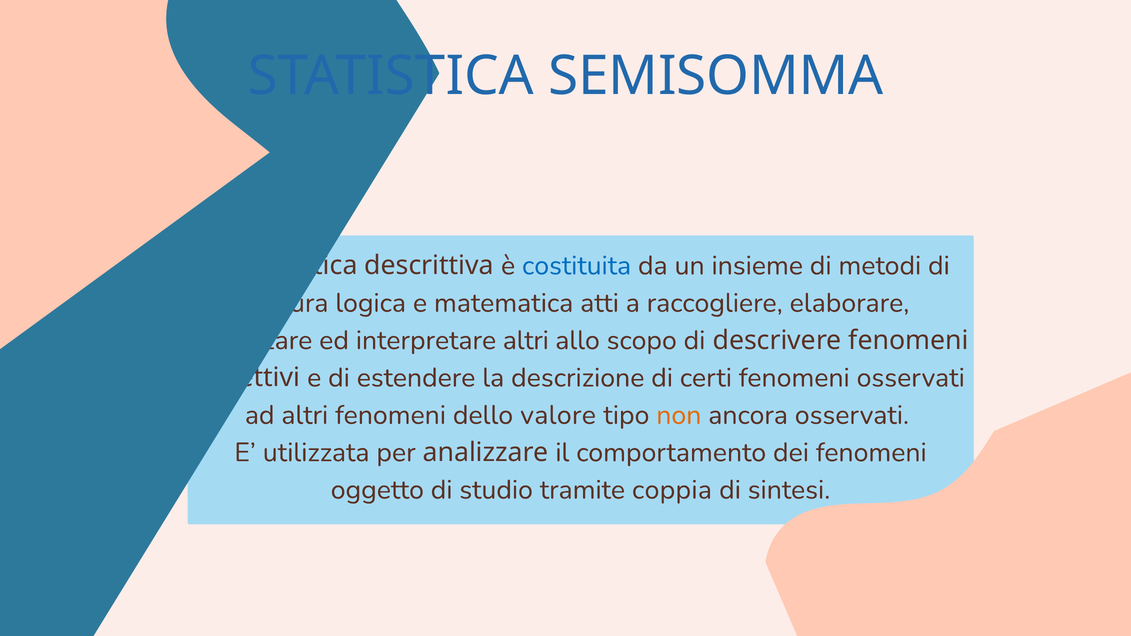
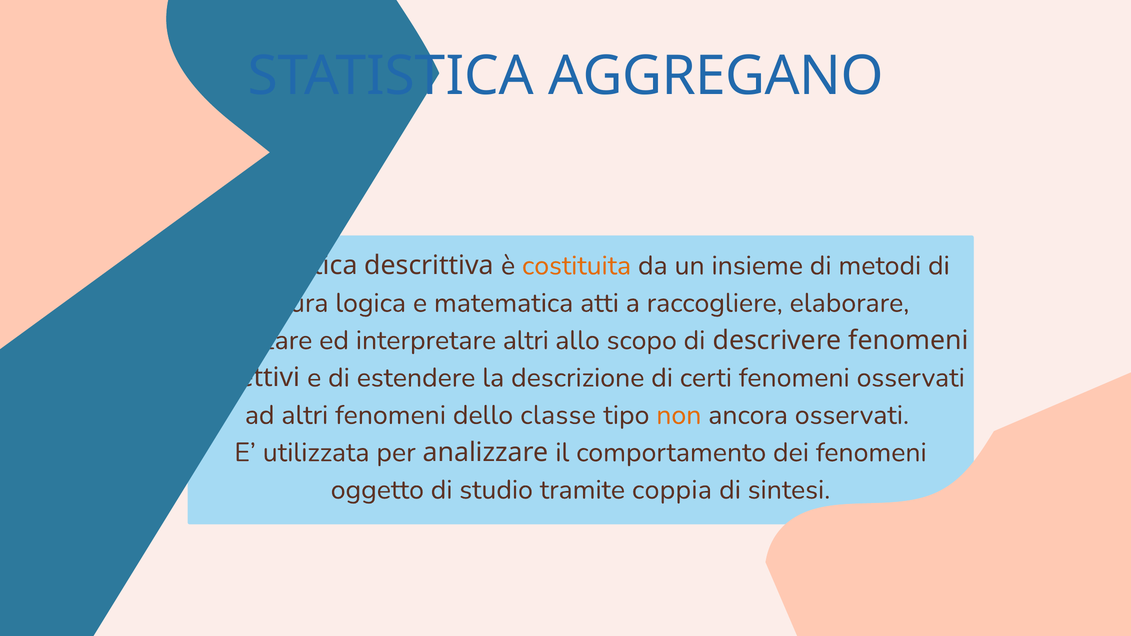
SEMISOMMA: SEMISOMMA -> AGGREGANO (716, 76)
costituita colour: blue -> orange (577, 266)
valore: valore -> classe (558, 415)
